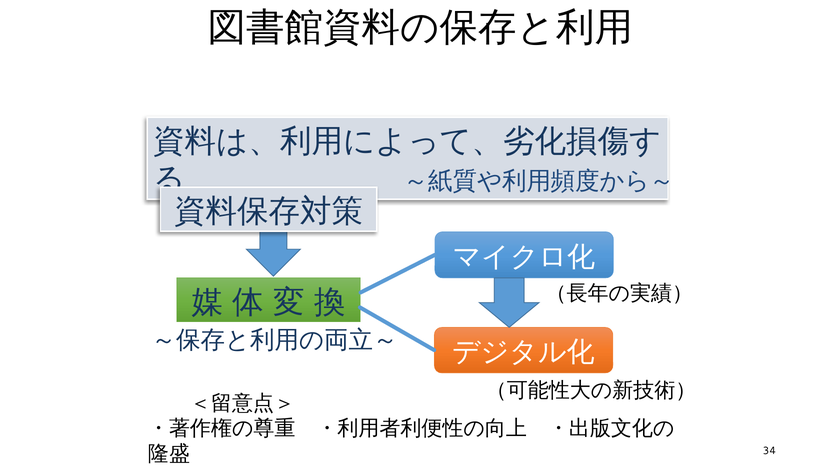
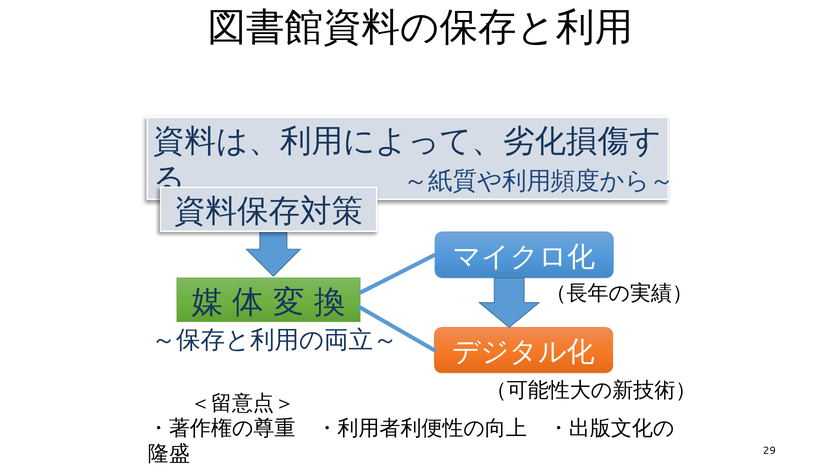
34: 34 -> 29 (769, 450)
